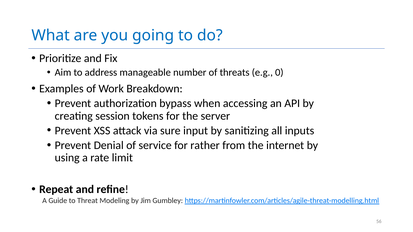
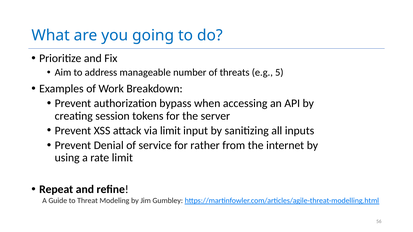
0: 0 -> 5 (279, 73)
via sure: sure -> limit (170, 131)
